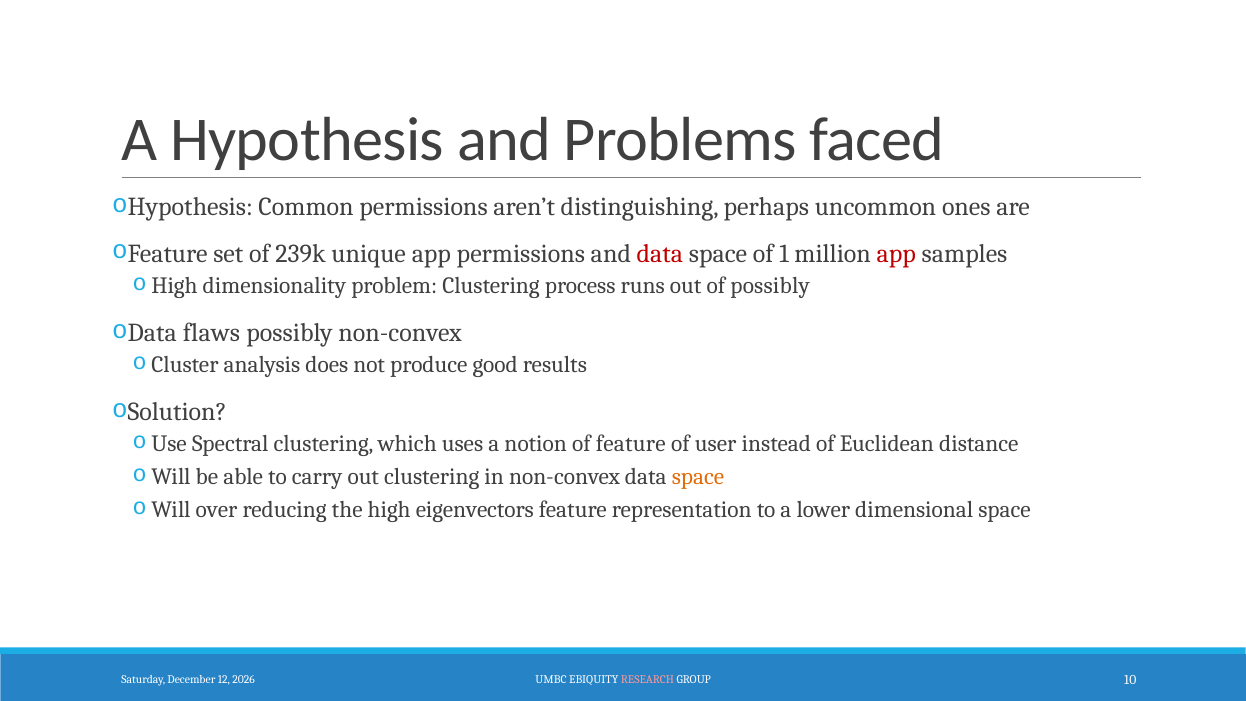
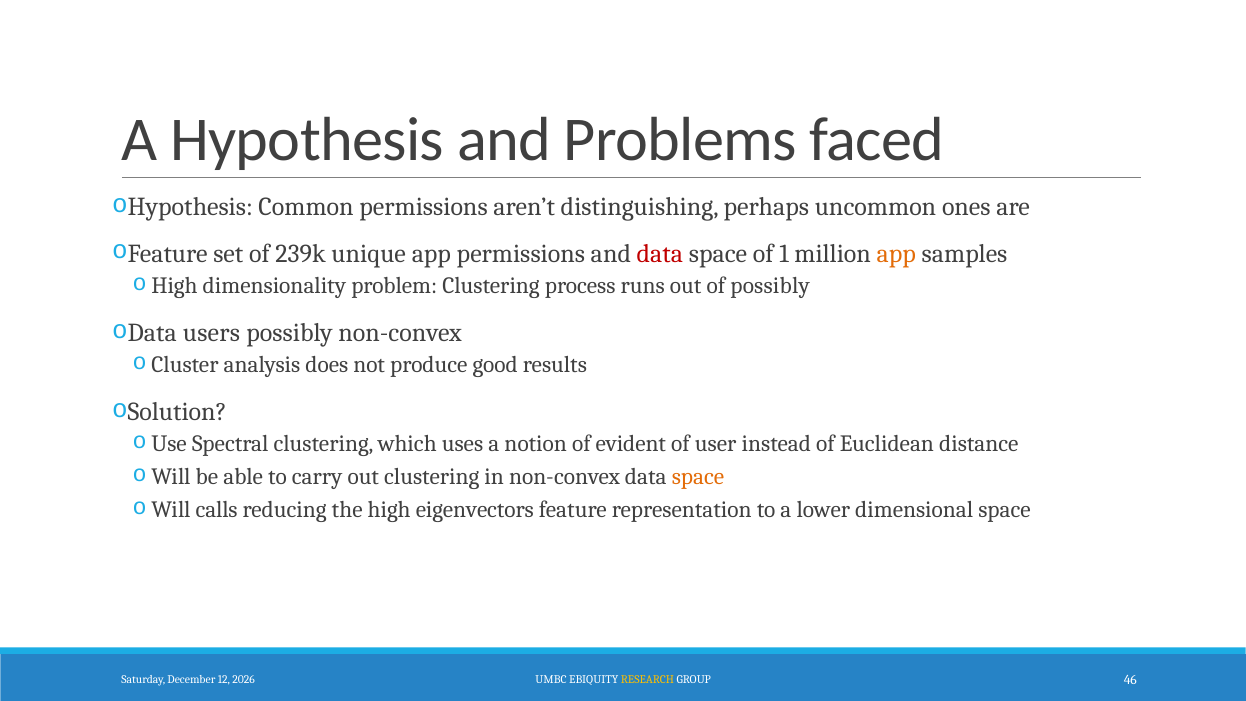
app colour: red -> orange (896, 253)
flaws: flaws -> users (211, 333)
of feature: feature -> evident (631, 444)
over: over -> calls (217, 510)
RESEARCH colour: pink -> yellow (647, 680)
10: 10 -> 46 (1130, 680)
